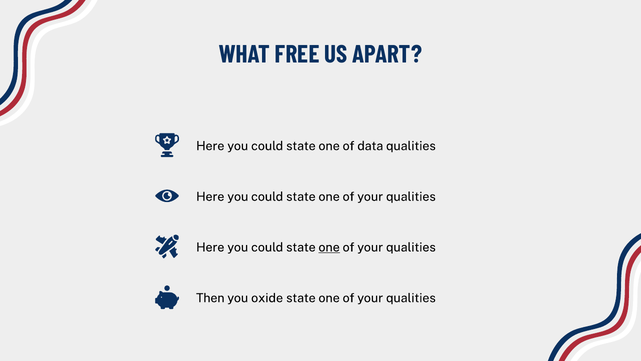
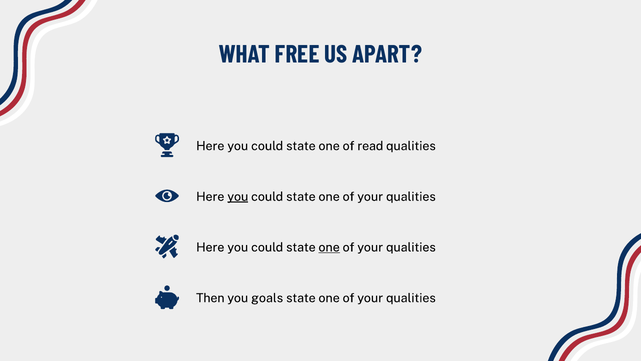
data: data -> read (370, 146)
you underline: none -> present (238, 196)
oxide: oxide -> goals (267, 298)
